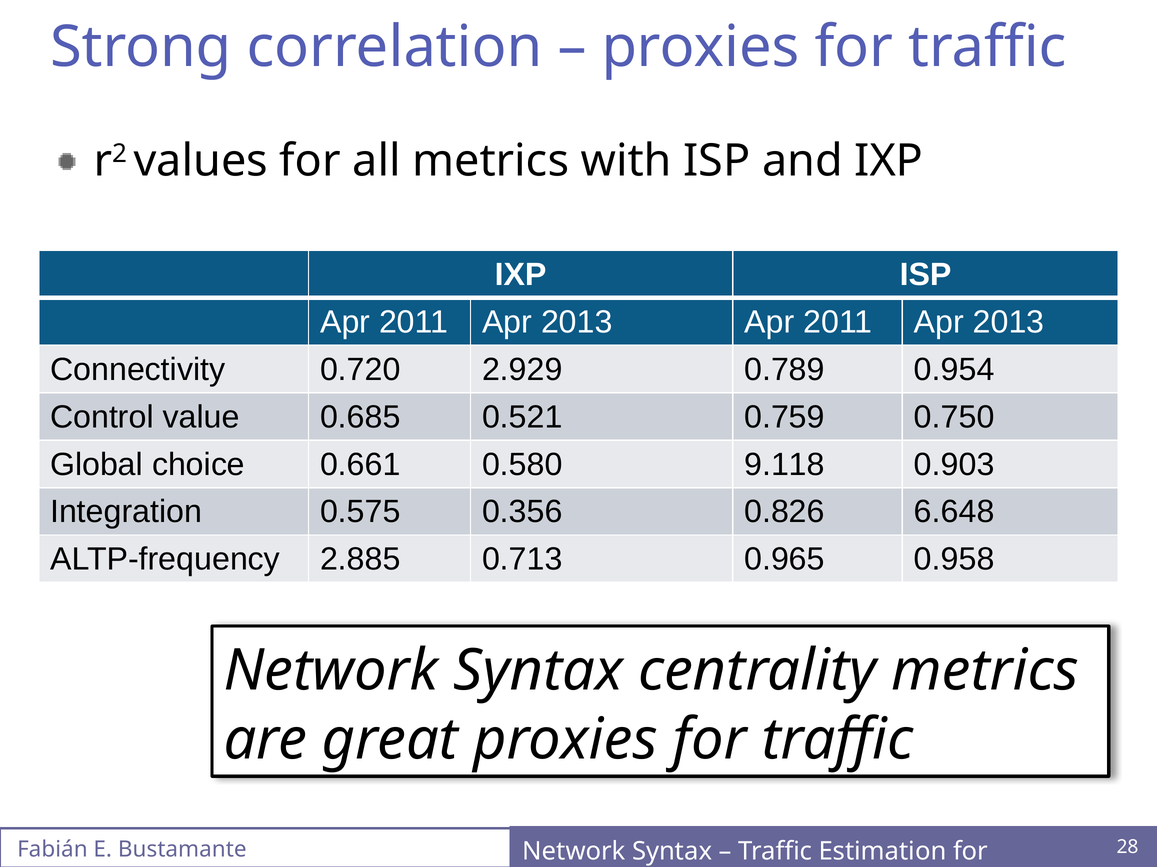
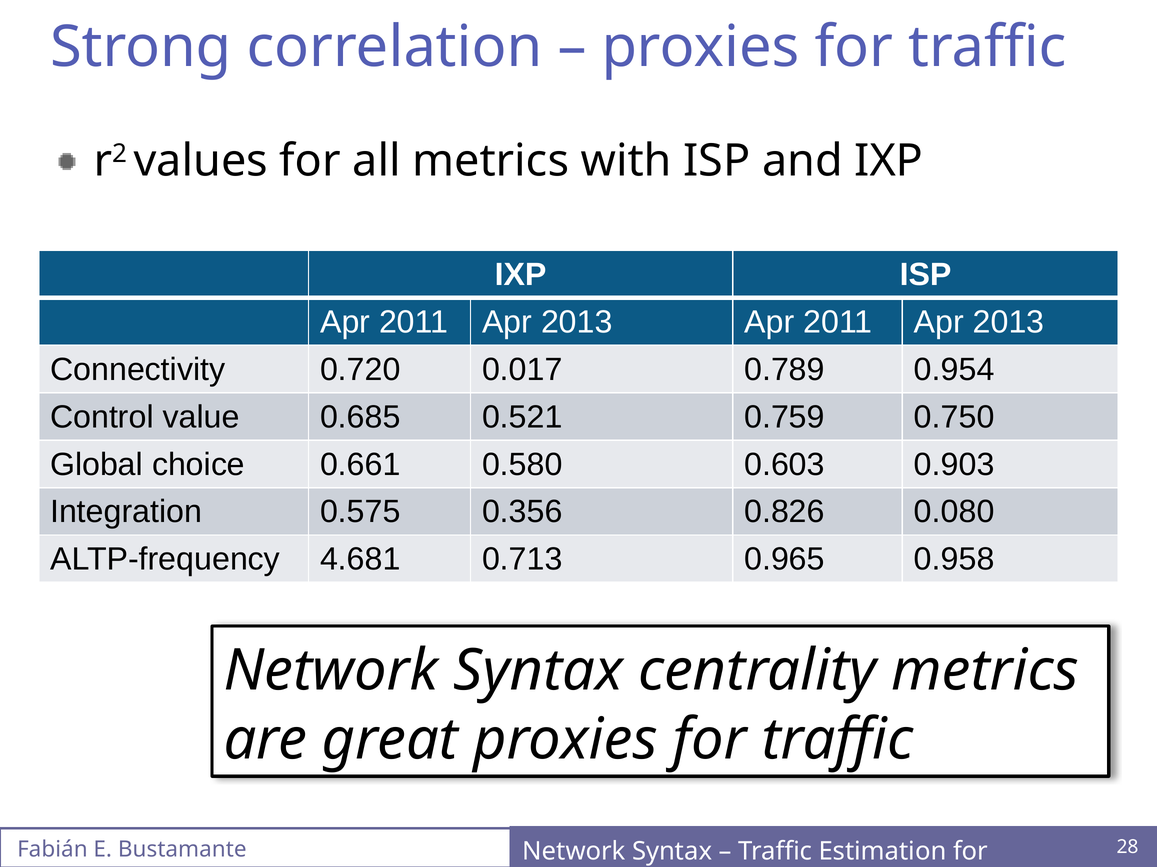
2.929: 2.929 -> 0.017 (522, 370)
9.118: 9.118 -> 0.603 (785, 465)
6.648: 6.648 -> 0.080 (954, 512)
2.885: 2.885 -> 4.681 (360, 560)
